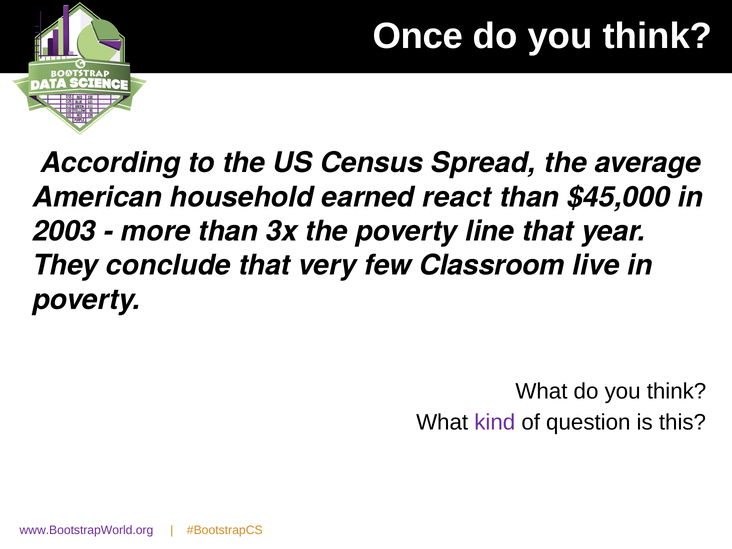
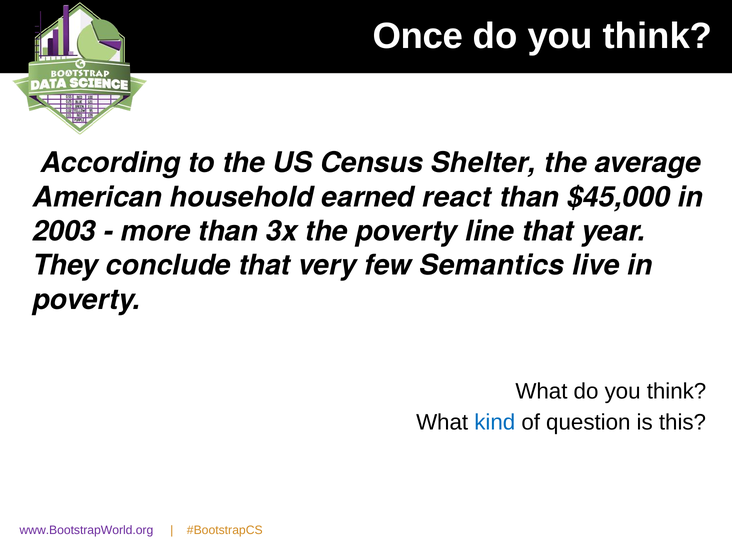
Spread: Spread -> Shelter (484, 163)
Classroom: Classroom -> Semantics (492, 265)
kind colour: purple -> blue (495, 422)
